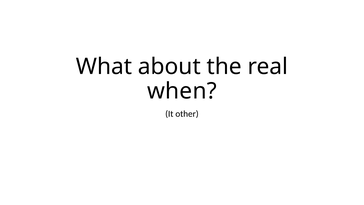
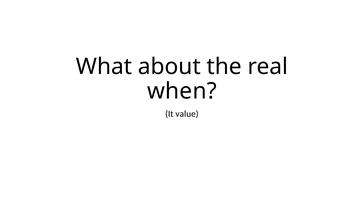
other: other -> value (187, 114)
